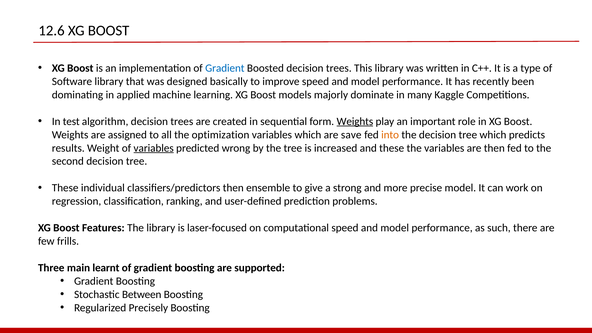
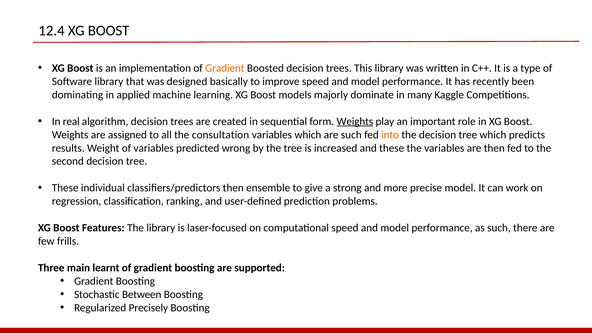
12.6: 12.6 -> 12.4 (52, 31)
Gradient colour: blue -> orange (225, 68)
test: test -> real (71, 121)
optimization: optimization -> consultation (220, 135)
are save: save -> such (351, 135)
variables underline: present -> none (154, 148)
